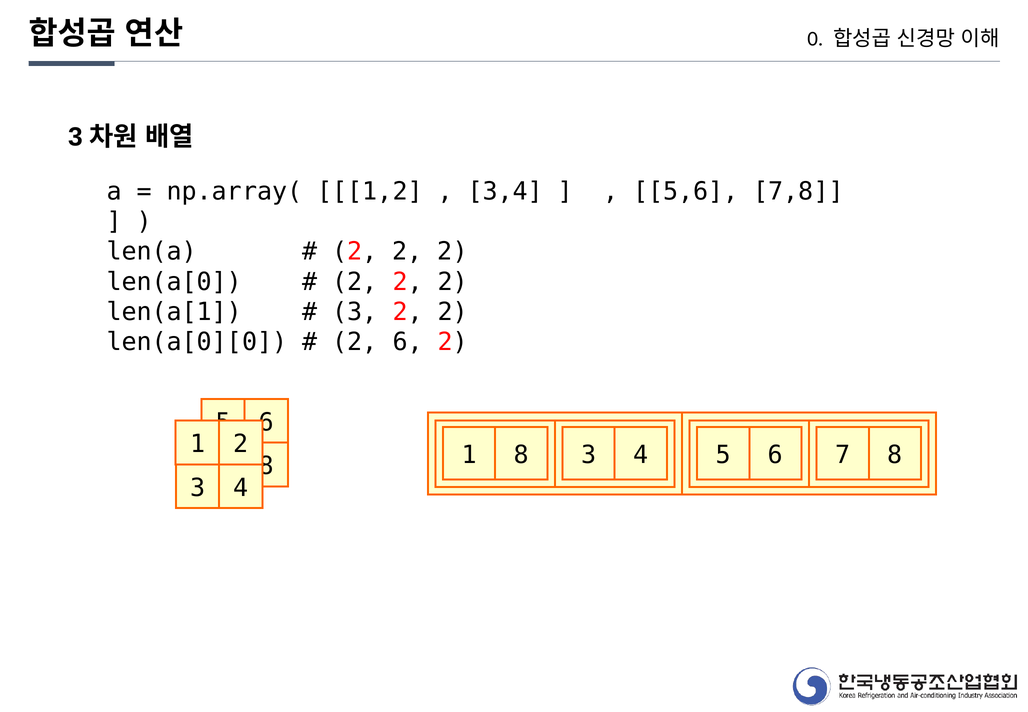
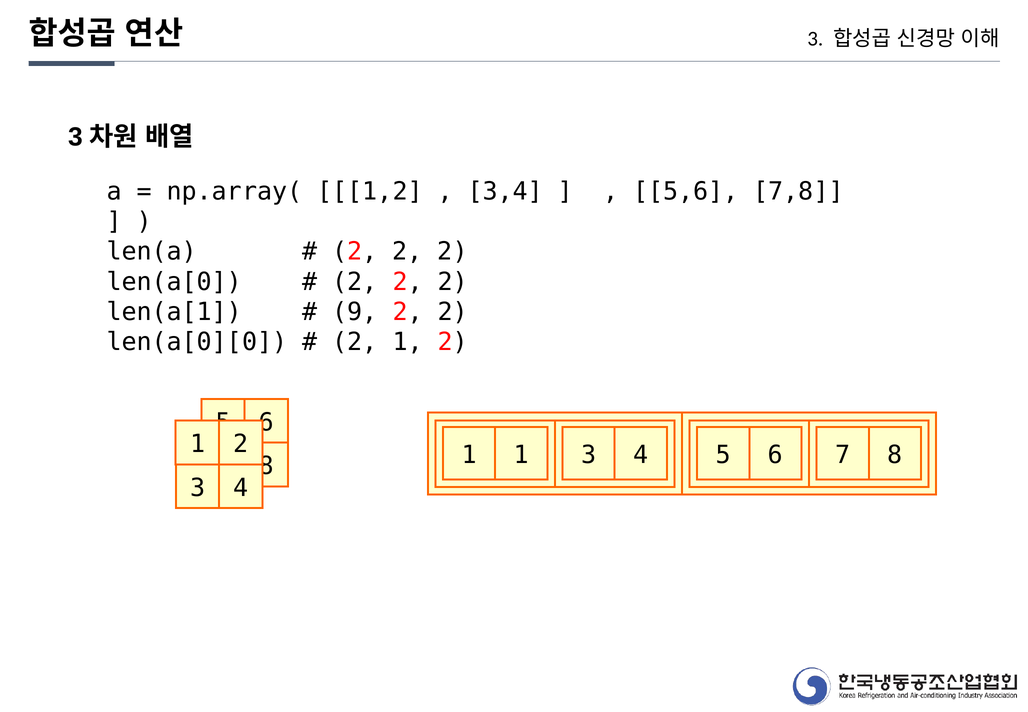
0: 0 -> 3 (815, 39)
3: 3 -> 9 (355, 312)
2 6: 6 -> 1 (408, 342)
1 8: 8 -> 1 (521, 455)
